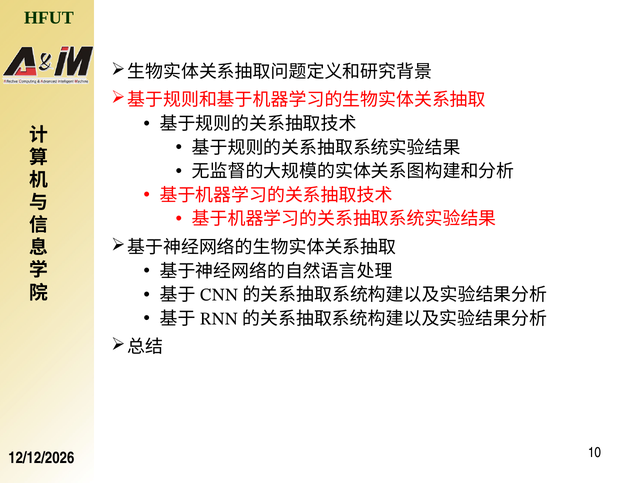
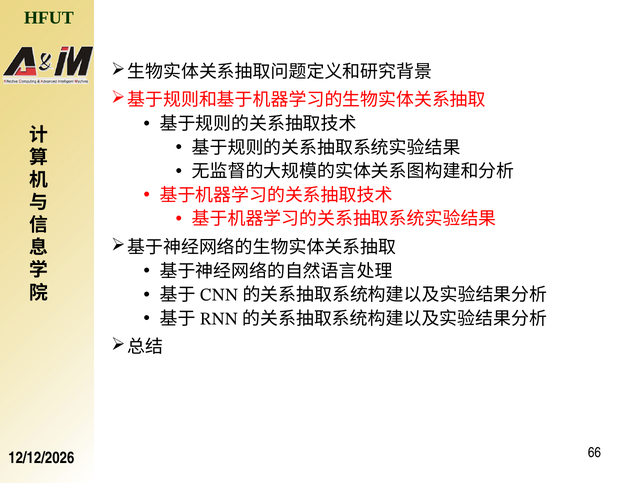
10: 10 -> 66 (594, 452)
